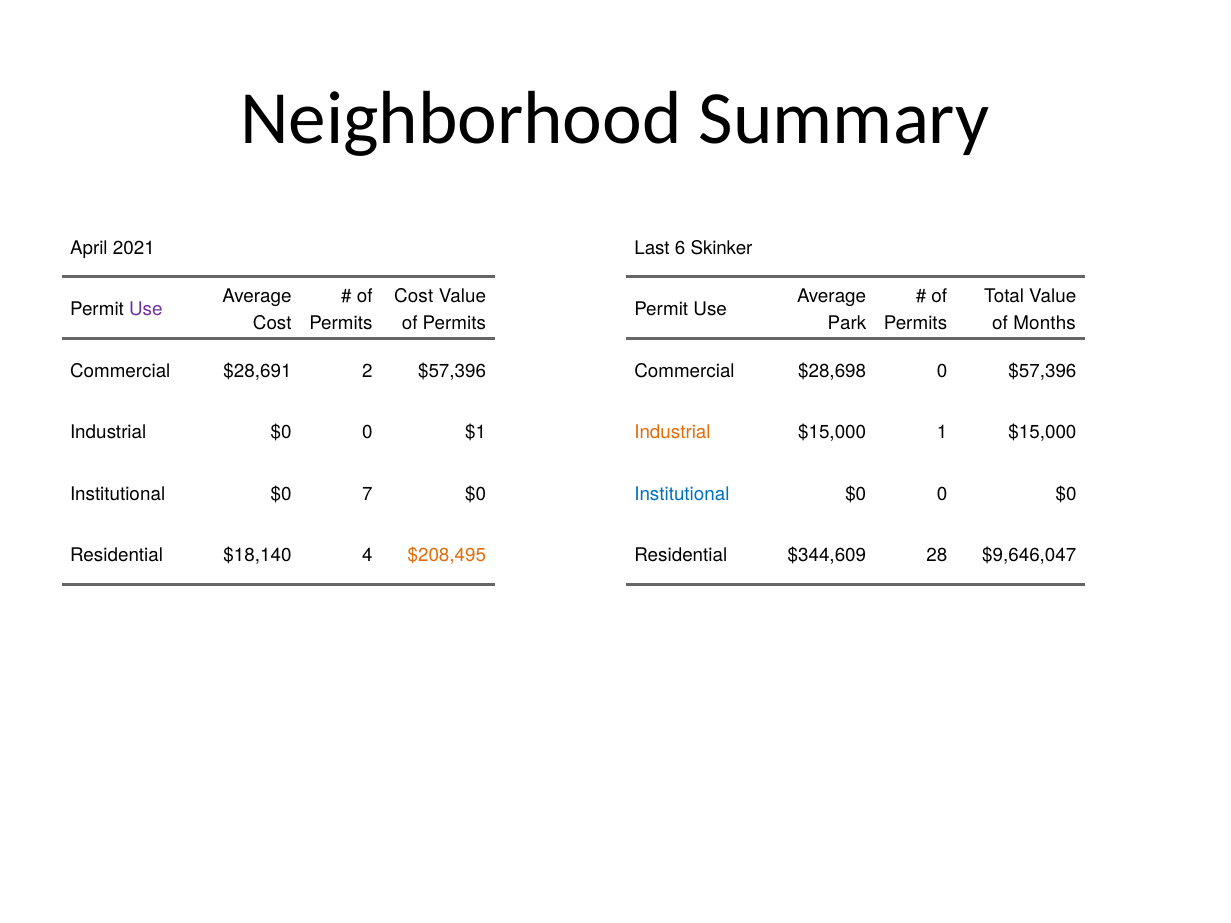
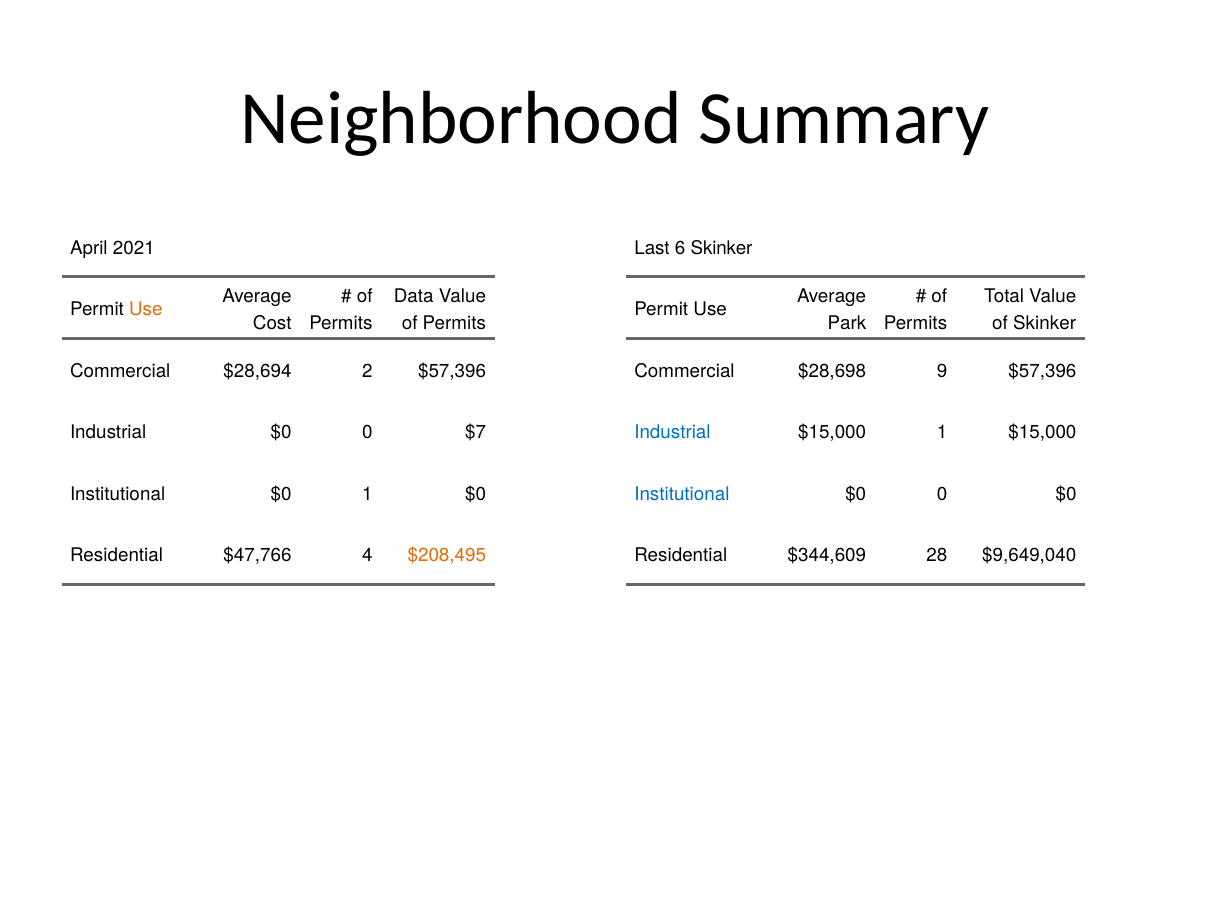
Cost: Cost -> Data (414, 296)
Use colour: purple -> orange (146, 310)
of Months: Months -> Skinker (1045, 323)
$28,691: $28,691 -> $28,694 (257, 371)
$28,698 0: 0 -> 9 (942, 371)
$1: $1 -> $7 (476, 433)
Industrial colour: orange -> blue (672, 433)
$0 7: 7 -> 1 (367, 494)
$18,140: $18,140 -> $47,766 (257, 556)
$9,646,047: $9,646,047 -> $9,649,040 (1029, 556)
